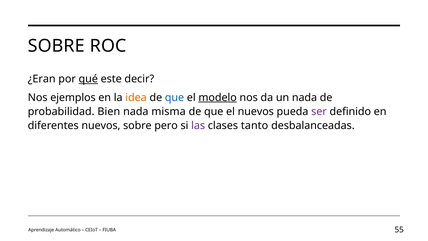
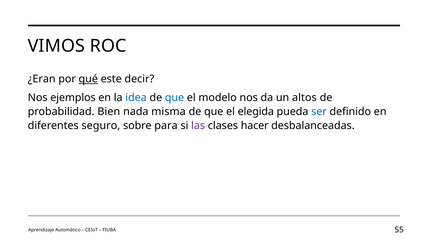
SOBRE: SOBRE -> VIMOS (56, 46)
idea colour: orange -> blue (136, 97)
modelo underline: present -> none (218, 97)
un nada: nada -> altos (304, 97)
el nuevos: nuevos -> elegida (256, 112)
ser colour: purple -> blue (319, 112)
diferentes nuevos: nuevos -> seguro (101, 126)
pero: pero -> para (166, 126)
tanto: tanto -> hacer (255, 126)
